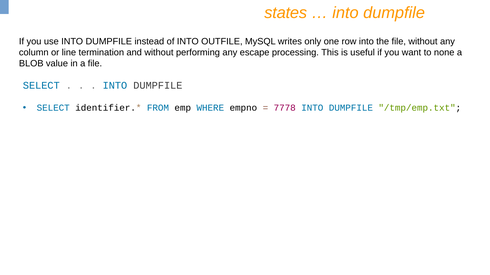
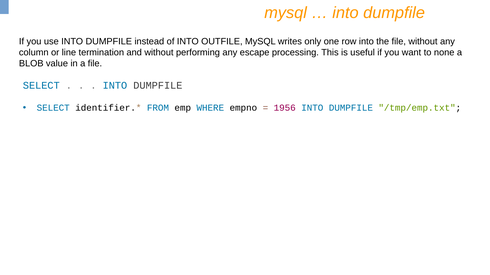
states: states -> mysql (286, 13)
7778: 7778 -> 1956 (285, 108)
